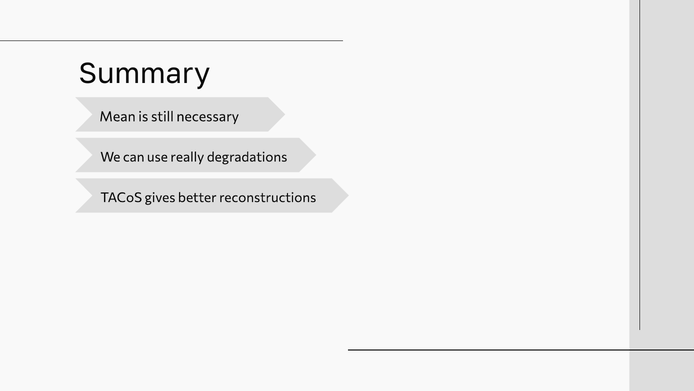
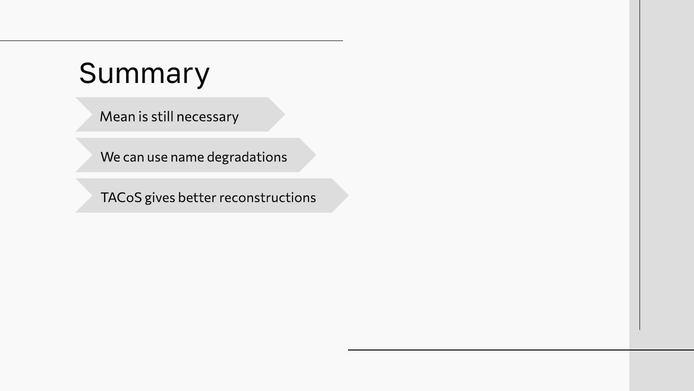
really: really -> name (187, 157)
